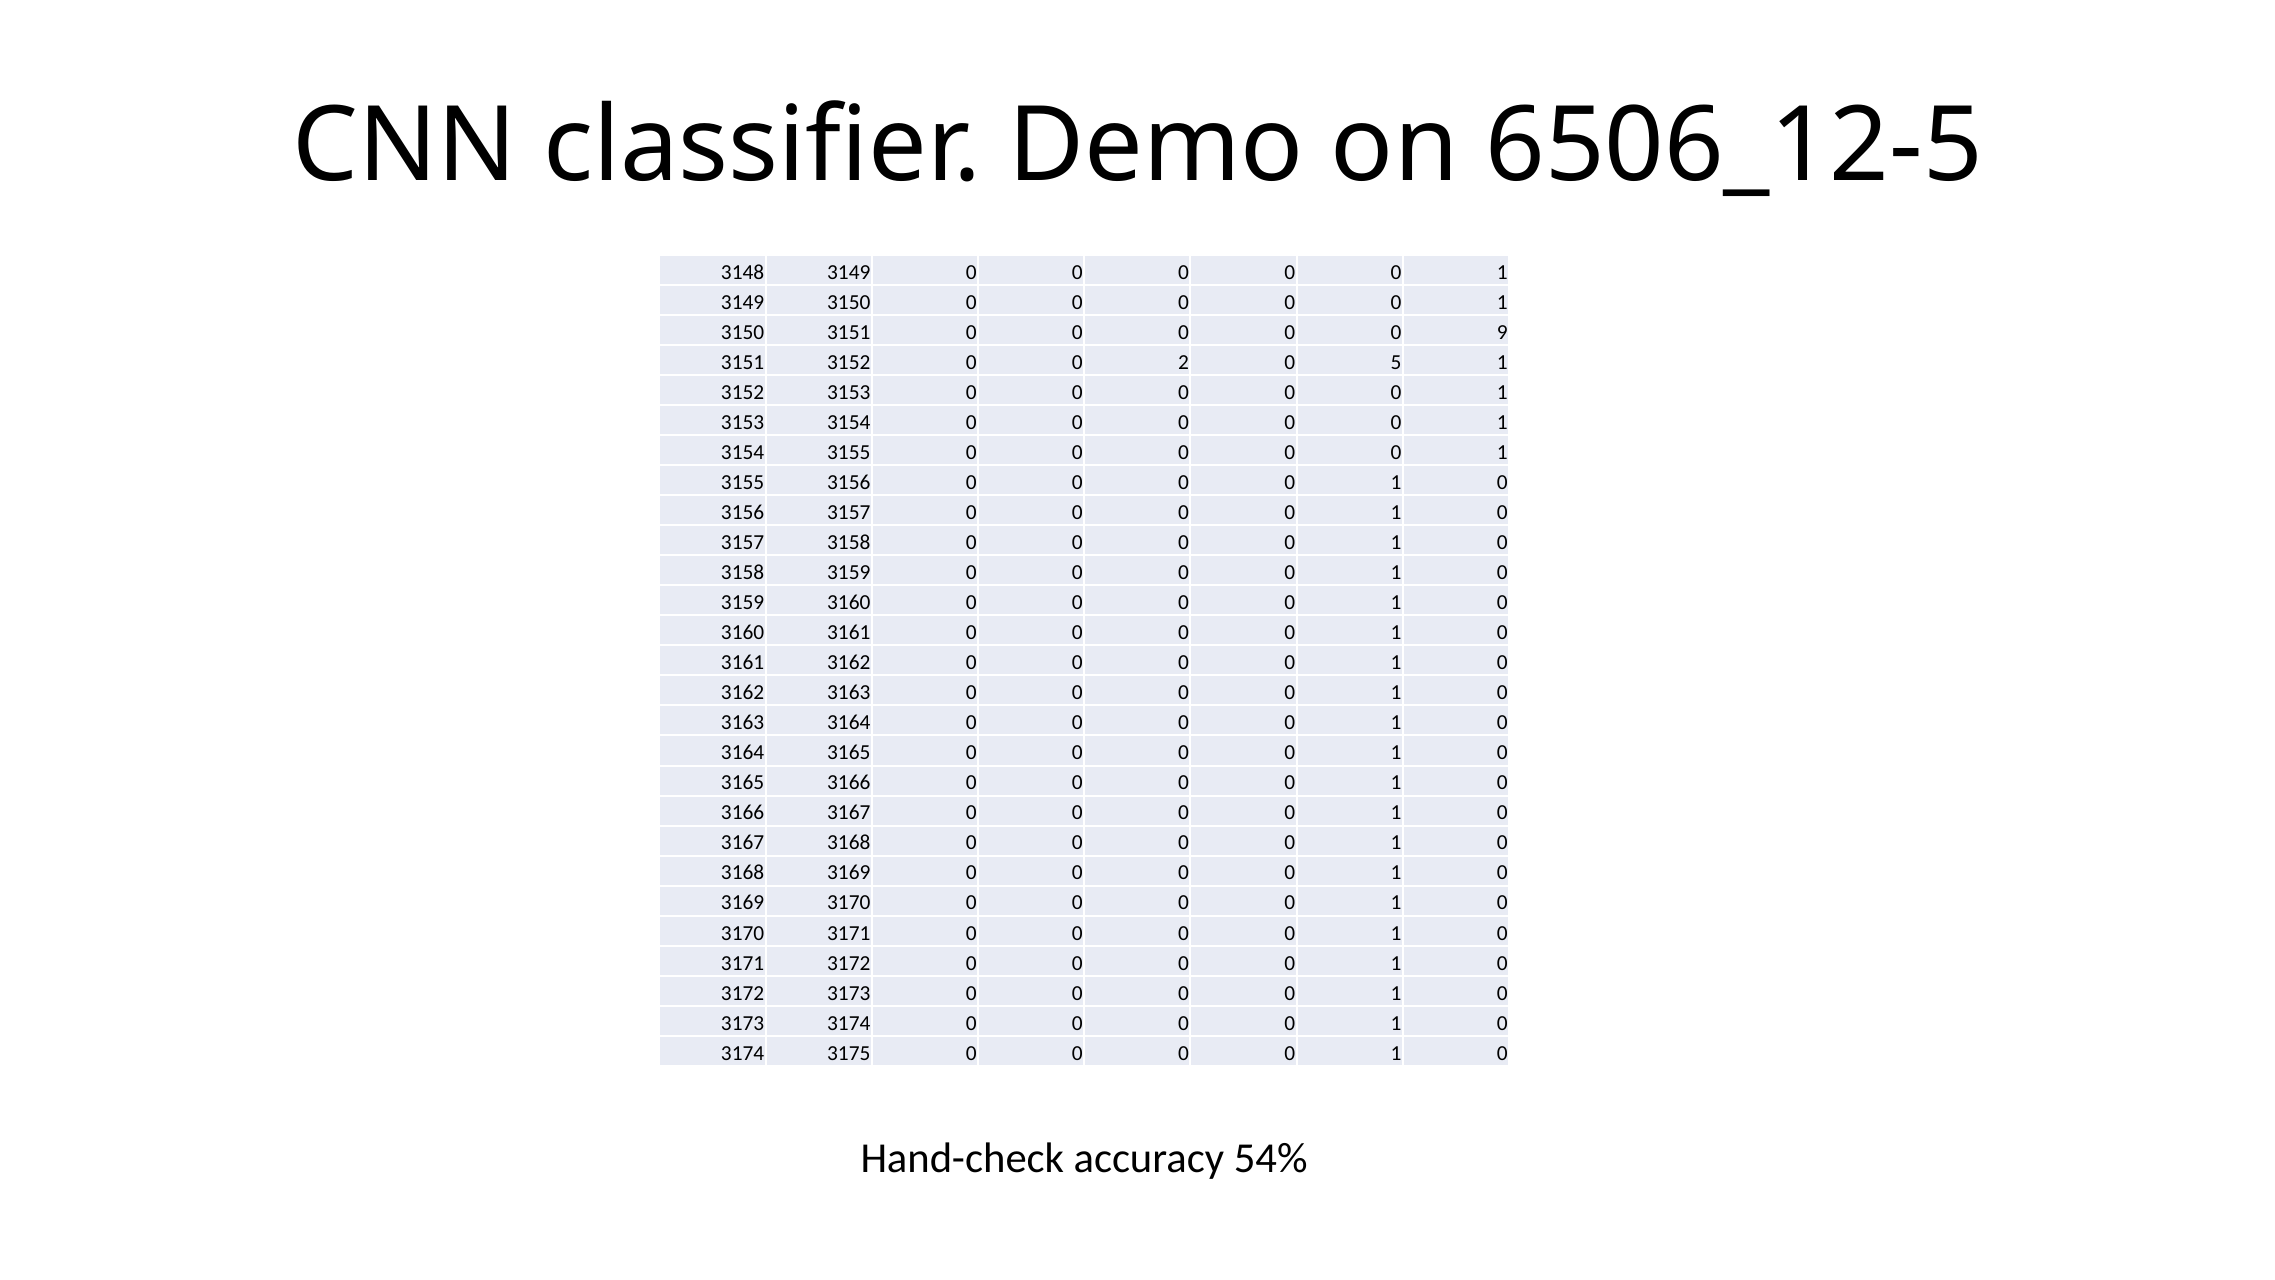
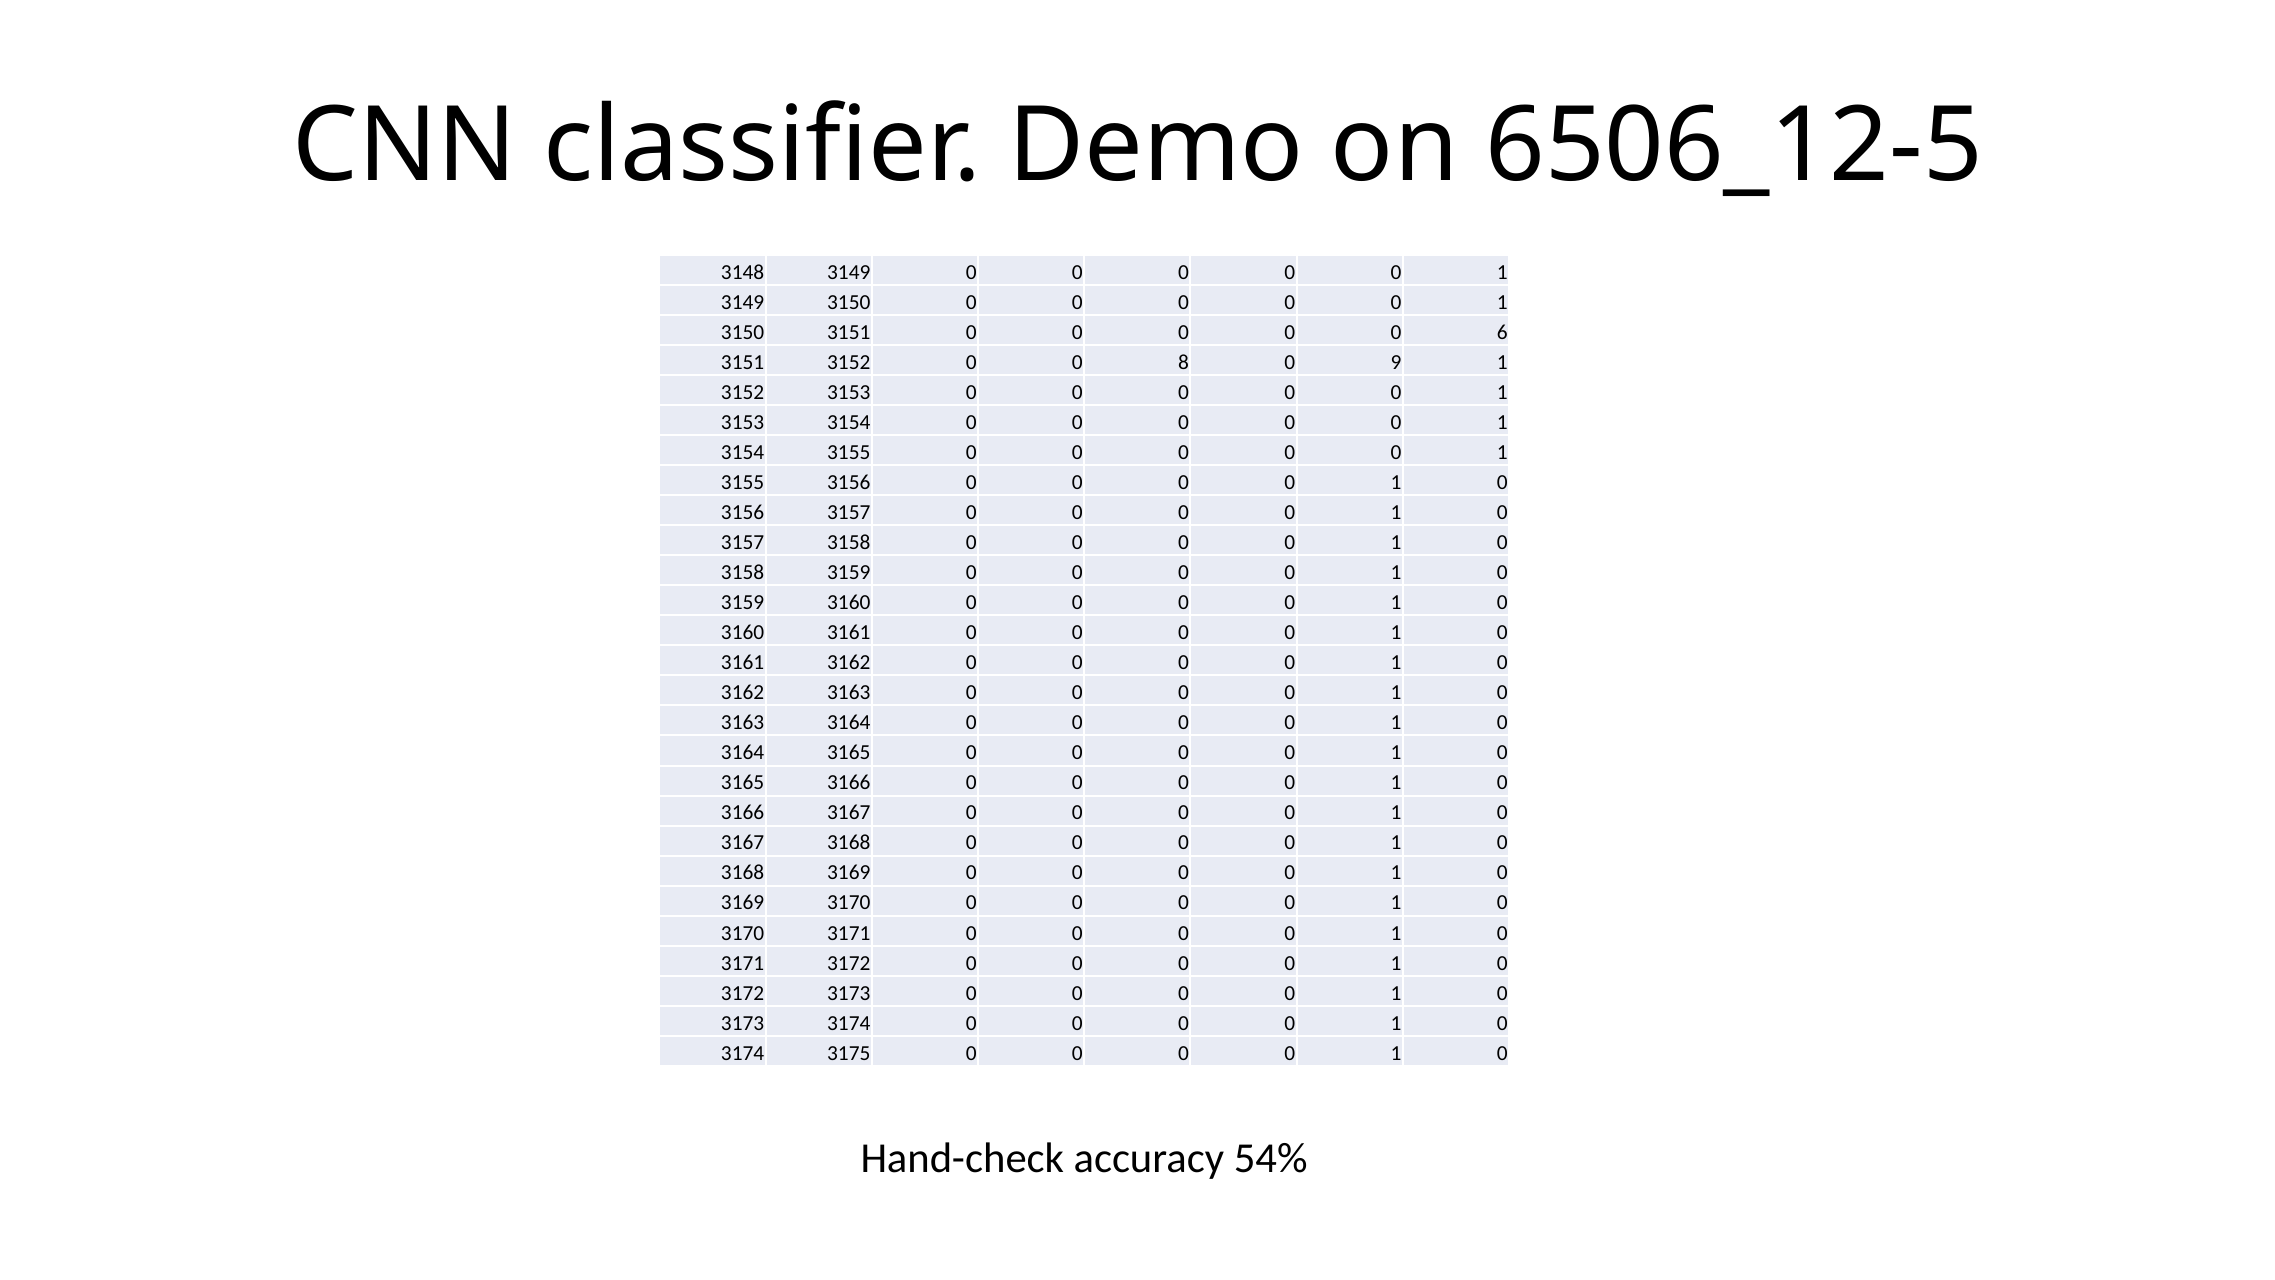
9: 9 -> 6 (1502, 332)
2: 2 -> 8 (1184, 362)
5: 5 -> 9 (1396, 362)
